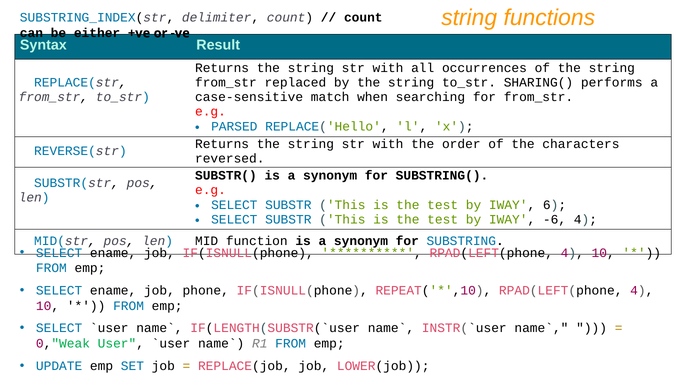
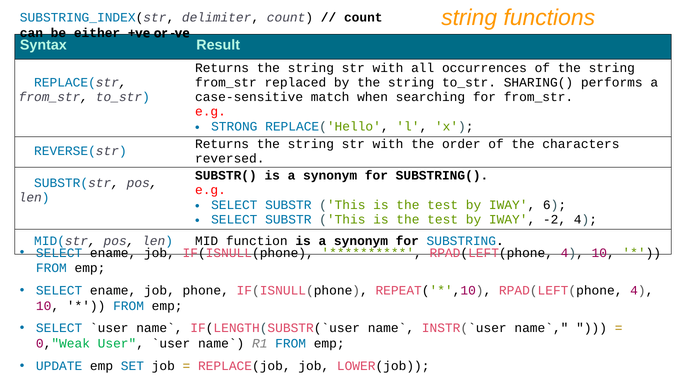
PARSED: PARSED -> STRONG (234, 126)
-6: -6 -> -2 (555, 219)
